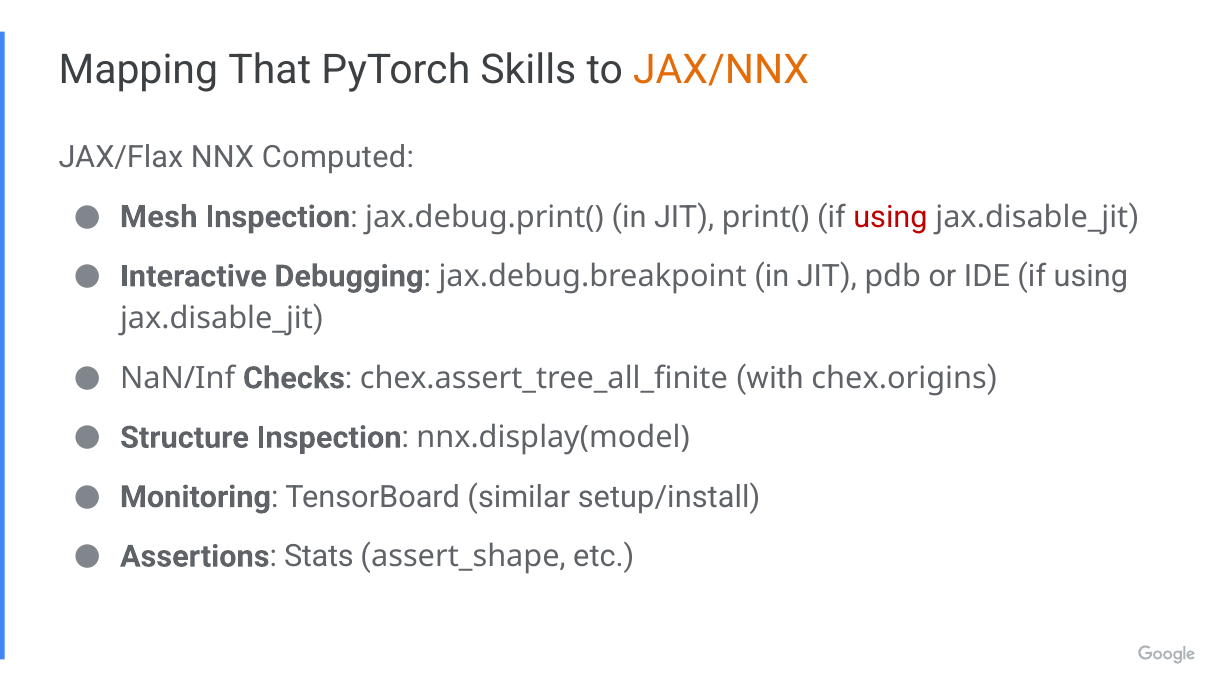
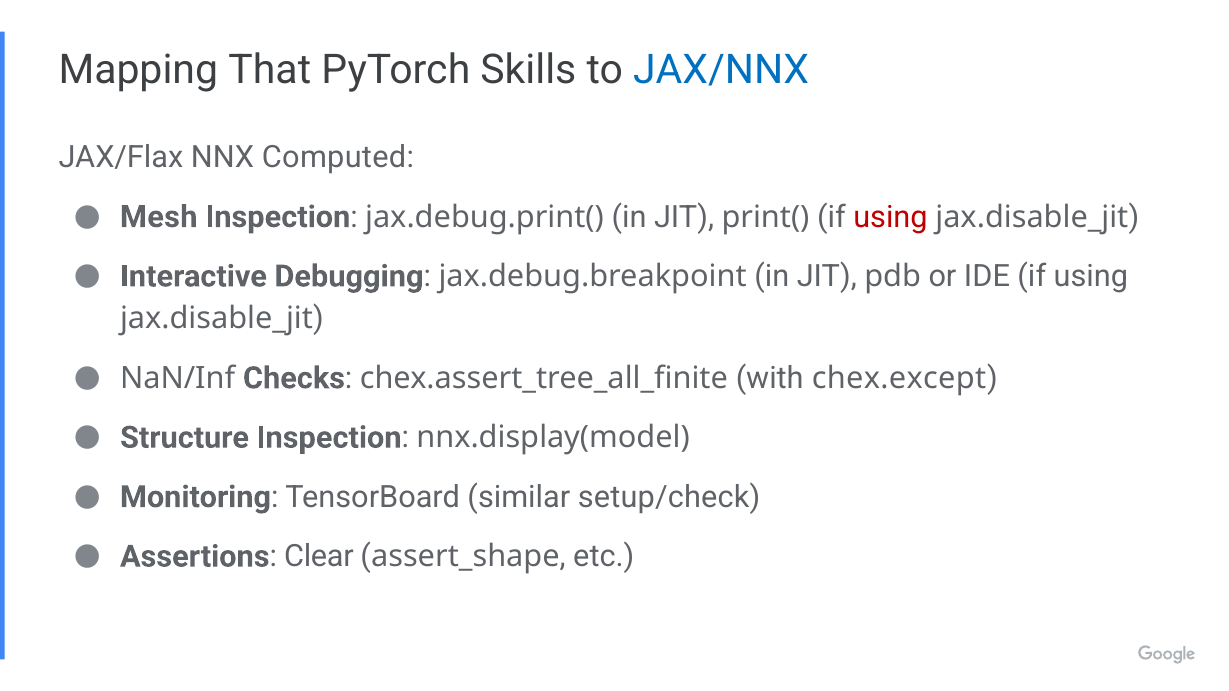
JAX/NNX colour: orange -> blue (721, 70)
chex.origins: chex.origins -> chex.except (899, 378)
setup/install: setup/install -> setup/check (669, 497)
Stats: Stats -> Clear (319, 557)
